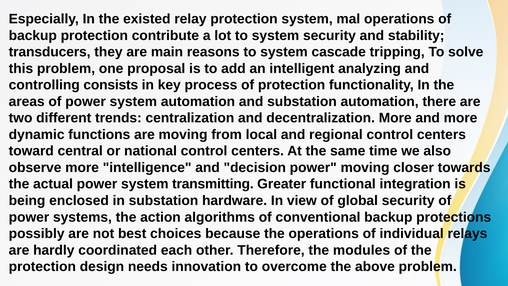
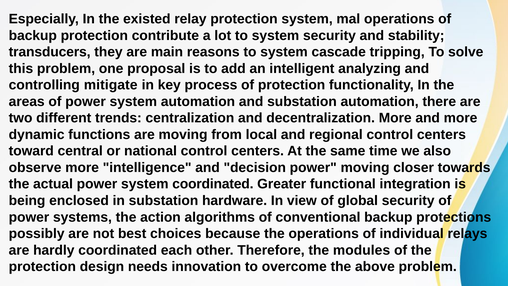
consists: consists -> mitigate (111, 85)
system transmitting: transmitting -> coordinated (213, 184)
